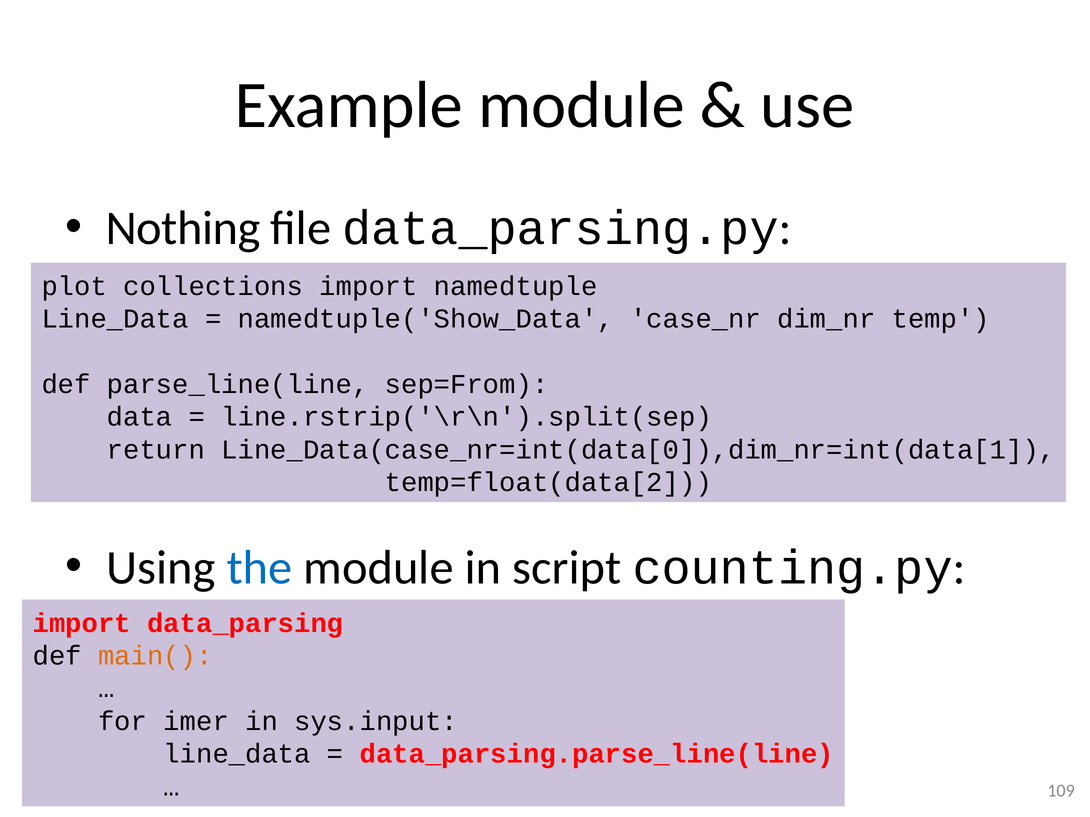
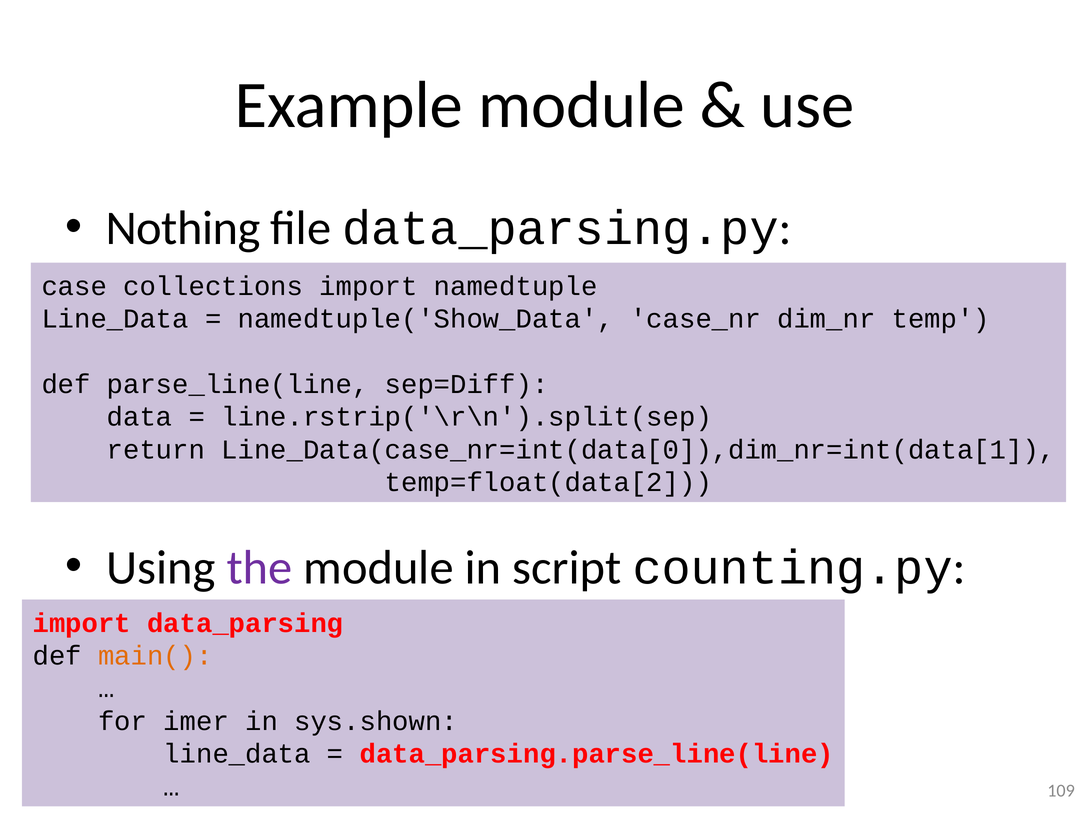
plot: plot -> case (74, 286)
sep=From: sep=From -> sep=Diff (467, 385)
the colour: blue -> purple (260, 568)
sys.input: sys.input -> sys.shown (376, 722)
